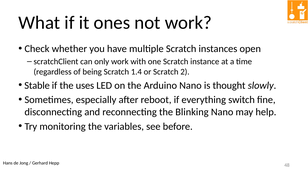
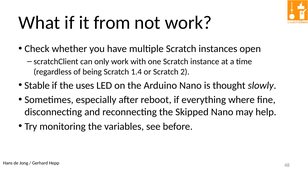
ones: ones -> from (112, 23)
switch: switch -> where (241, 100)
Blinking: Blinking -> Skipped (192, 112)
